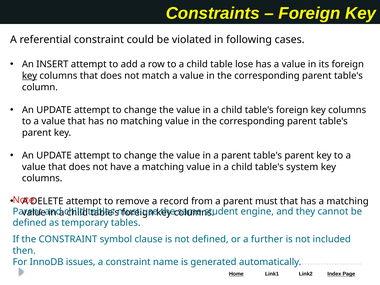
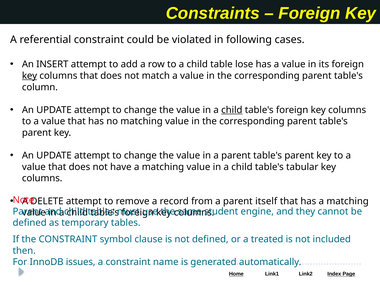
child underline: none -> present (232, 110)
system: system -> tabular (302, 167)
parent must: must -> itself (266, 201)
further: further -> treated (267, 239)
